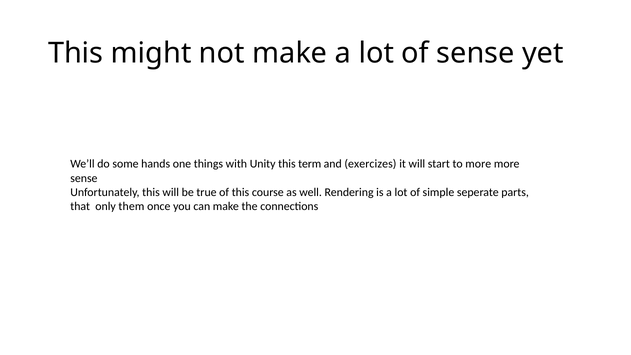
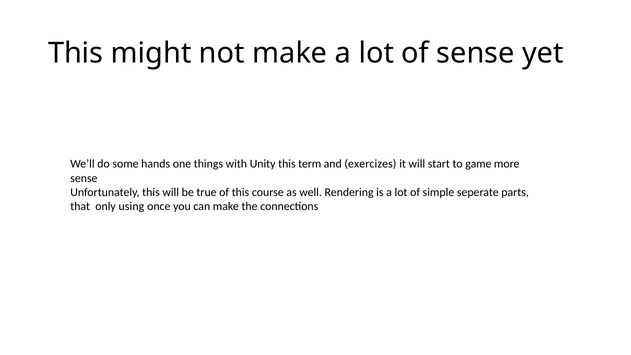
to more: more -> game (478, 164)
them: them -> using (131, 206)
